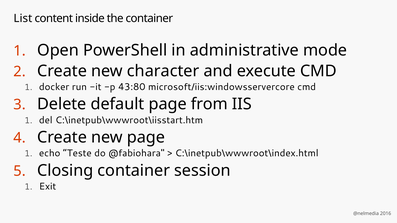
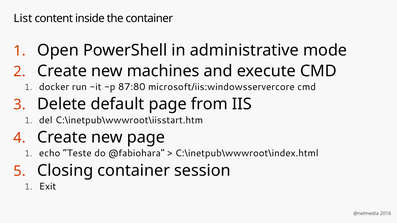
character: character -> machines (163, 71)
43:80: 43:80 -> 87:80 (132, 87)
